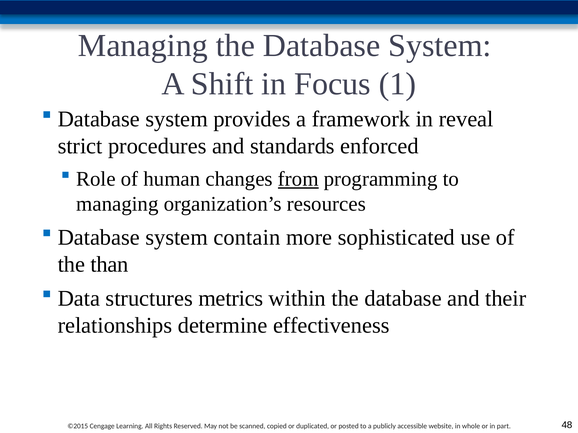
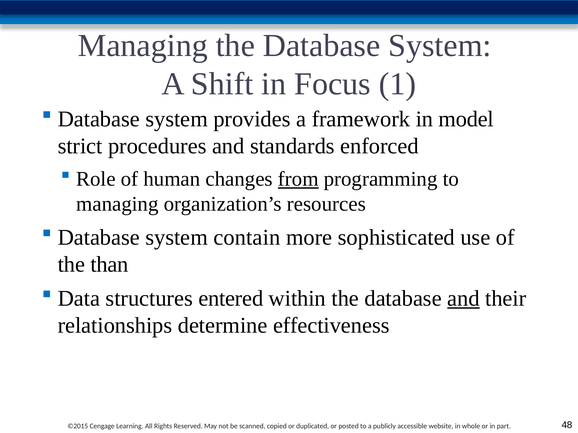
reveal: reveal -> model (466, 119)
metrics: metrics -> entered (231, 299)
and underline: none -> present (463, 299)
